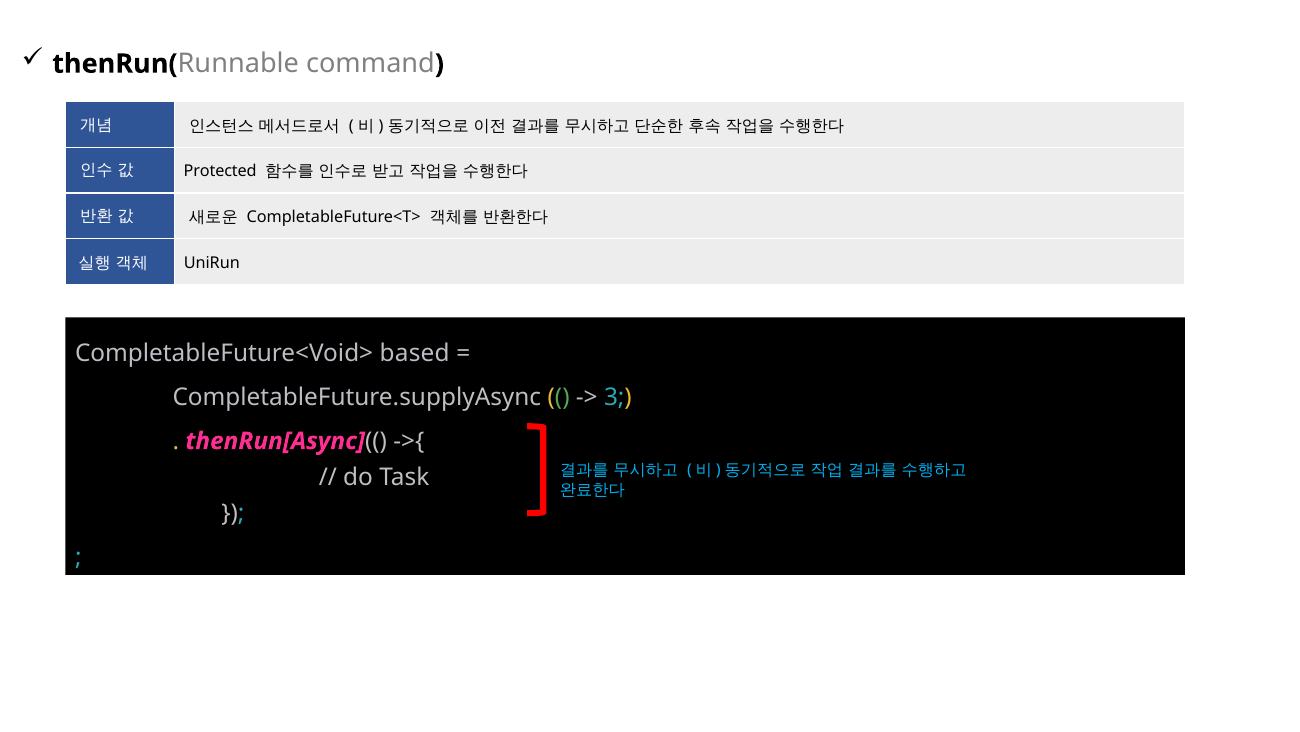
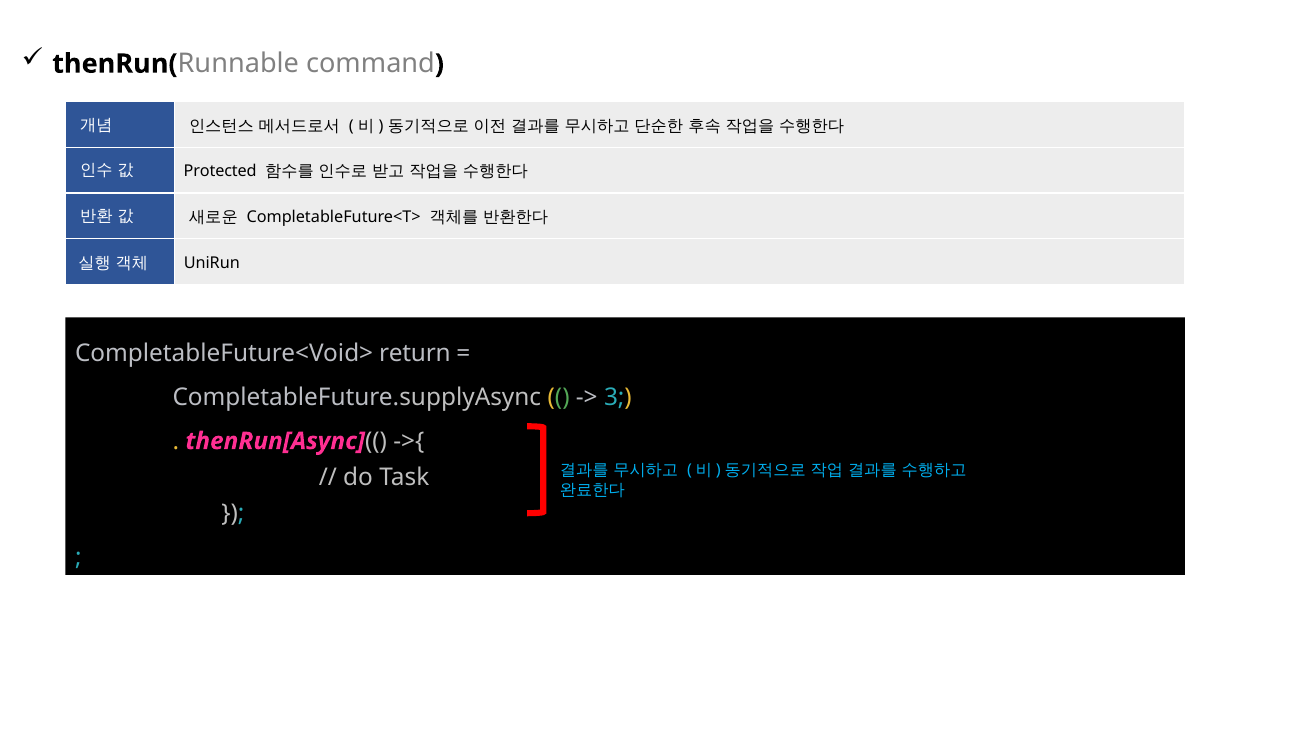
based: based -> return (415, 353)
